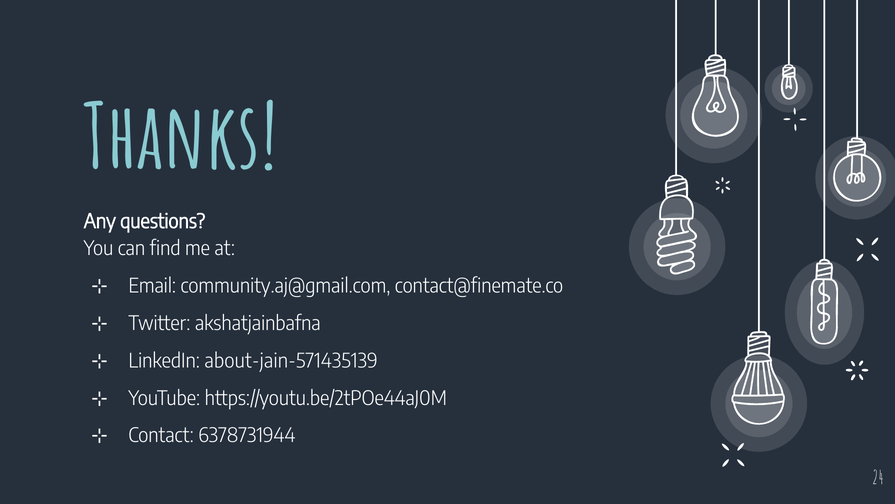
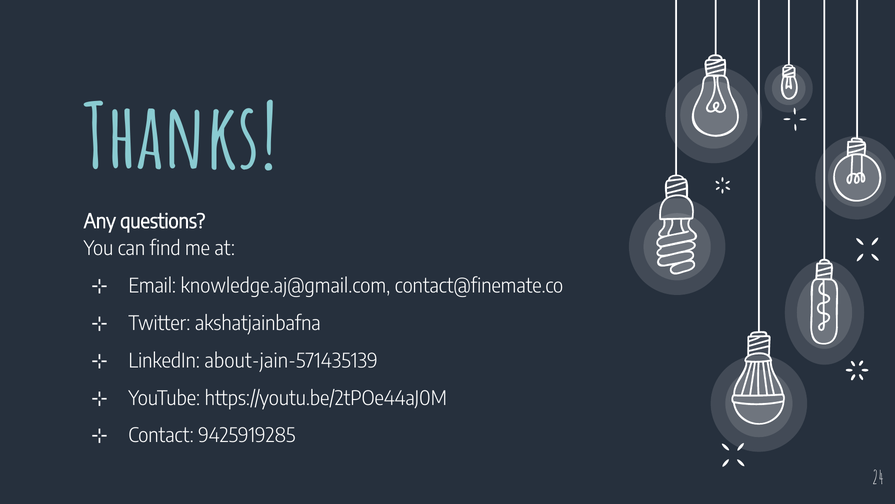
community.aj@gmail.com: community.aj@gmail.com -> knowledge.aj@gmail.com (285, 286)
6378731944: 6378731944 -> 9425919285 (247, 435)
